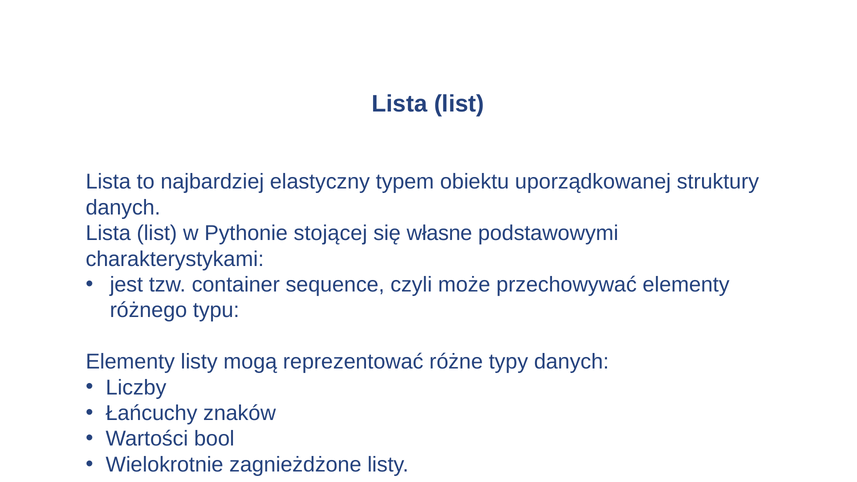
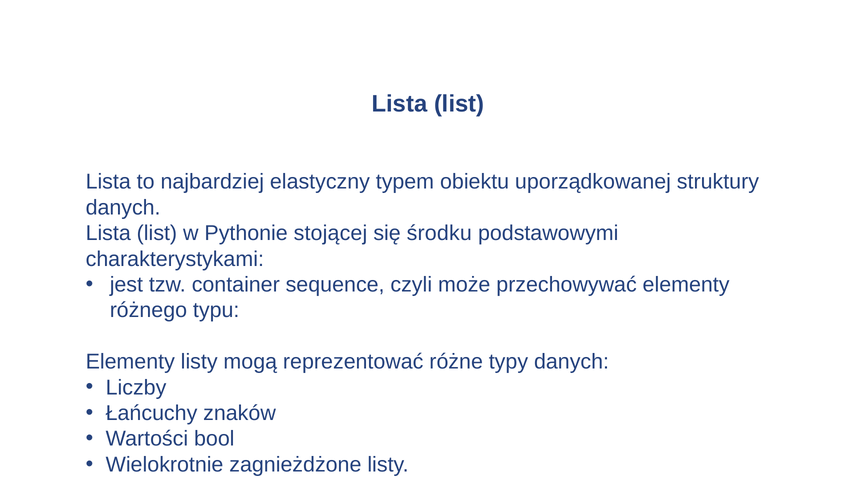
własne: własne -> środku (439, 233)
